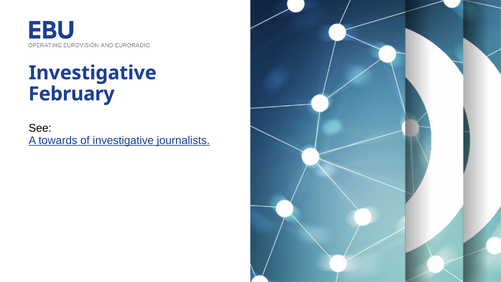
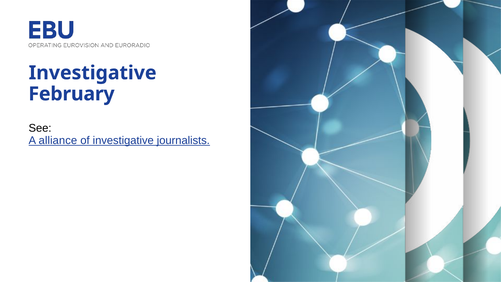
towards: towards -> alliance (58, 140)
